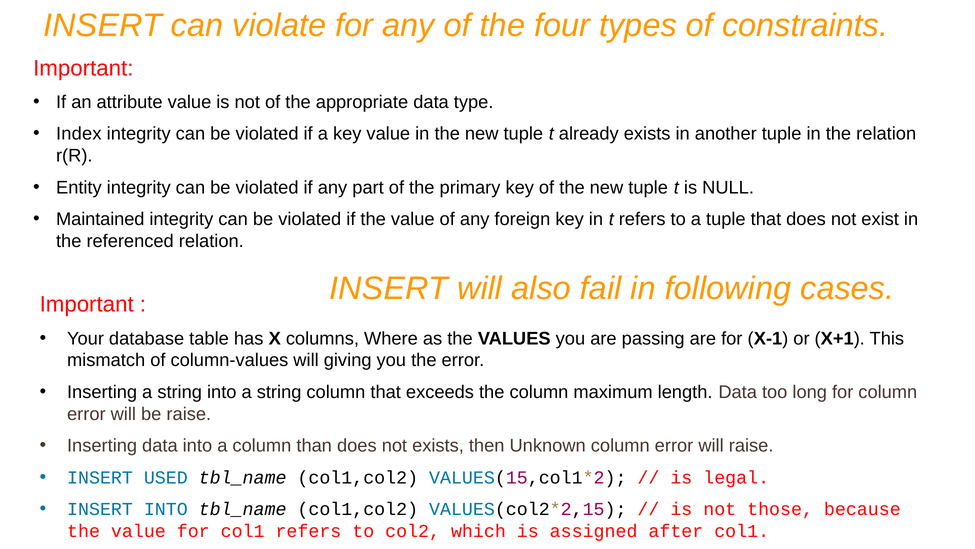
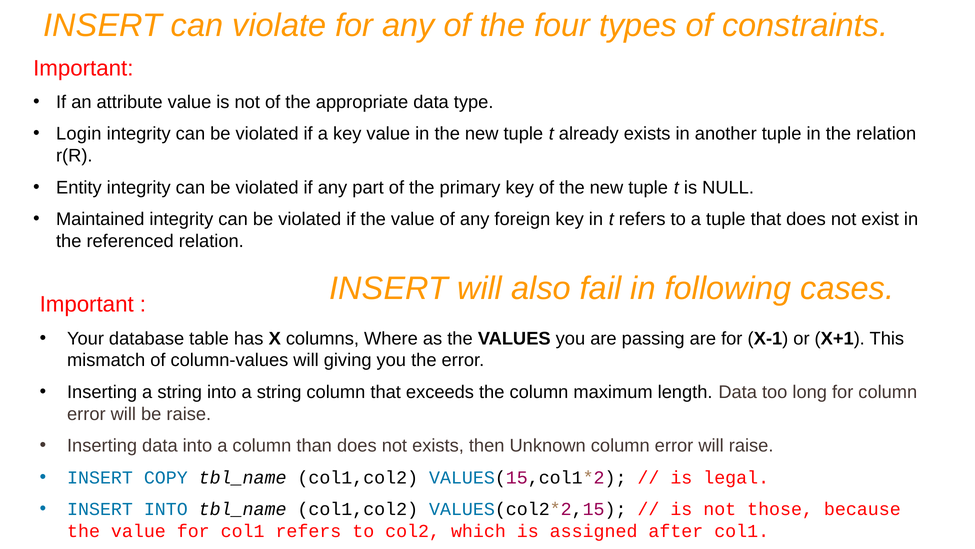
Index: Index -> Login (79, 134)
USED: USED -> COPY (166, 477)
